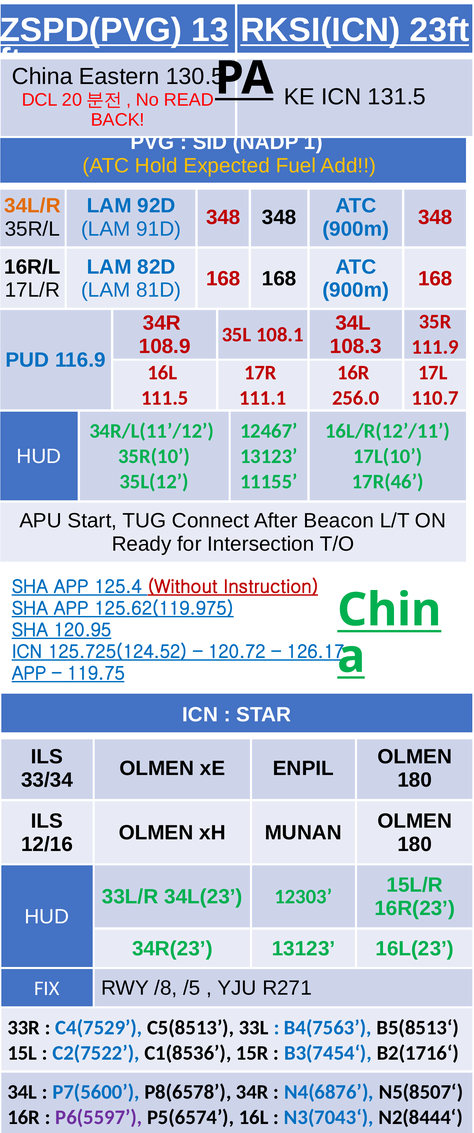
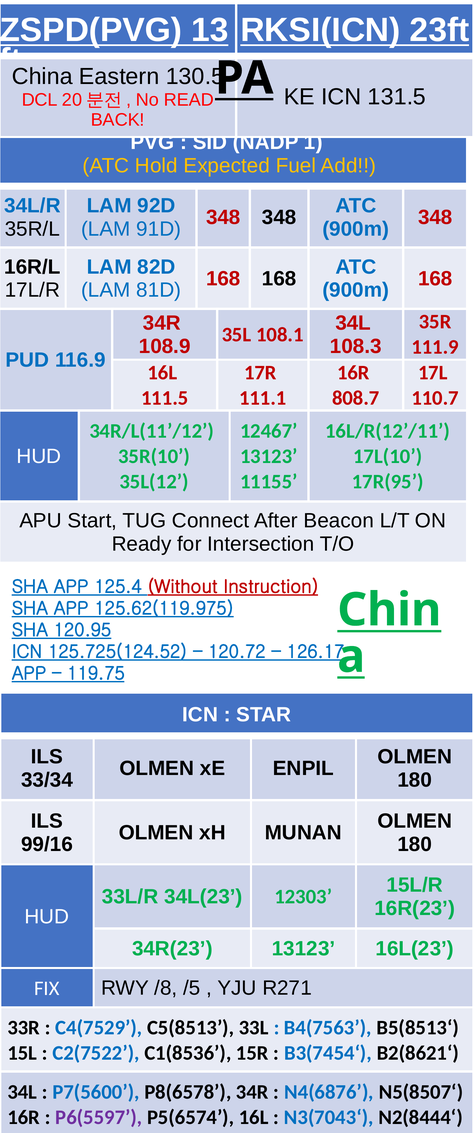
34L/R colour: orange -> blue (32, 206)
256.0: 256.0 -> 808.7 (356, 398)
17R(46: 17R(46 -> 17R(95 (388, 482)
12/16: 12/16 -> 99/16 (47, 845)
B2(1716‘: B2(1716‘ -> B2(8621‘ (418, 1054)
